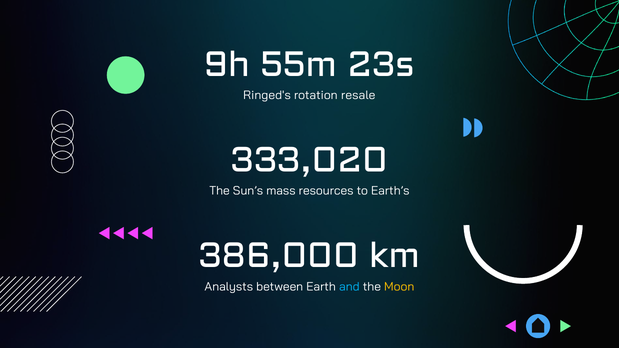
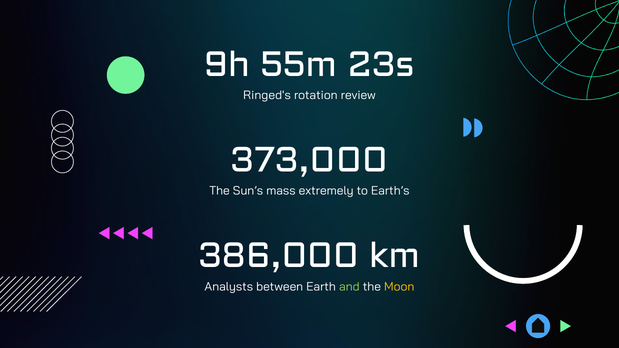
resale: resale -> review (358, 95)
333,020: 333,020 -> 373,000 (309, 160)
resources: resources -> extremely (326, 191)
and colour: light blue -> light green (349, 287)
